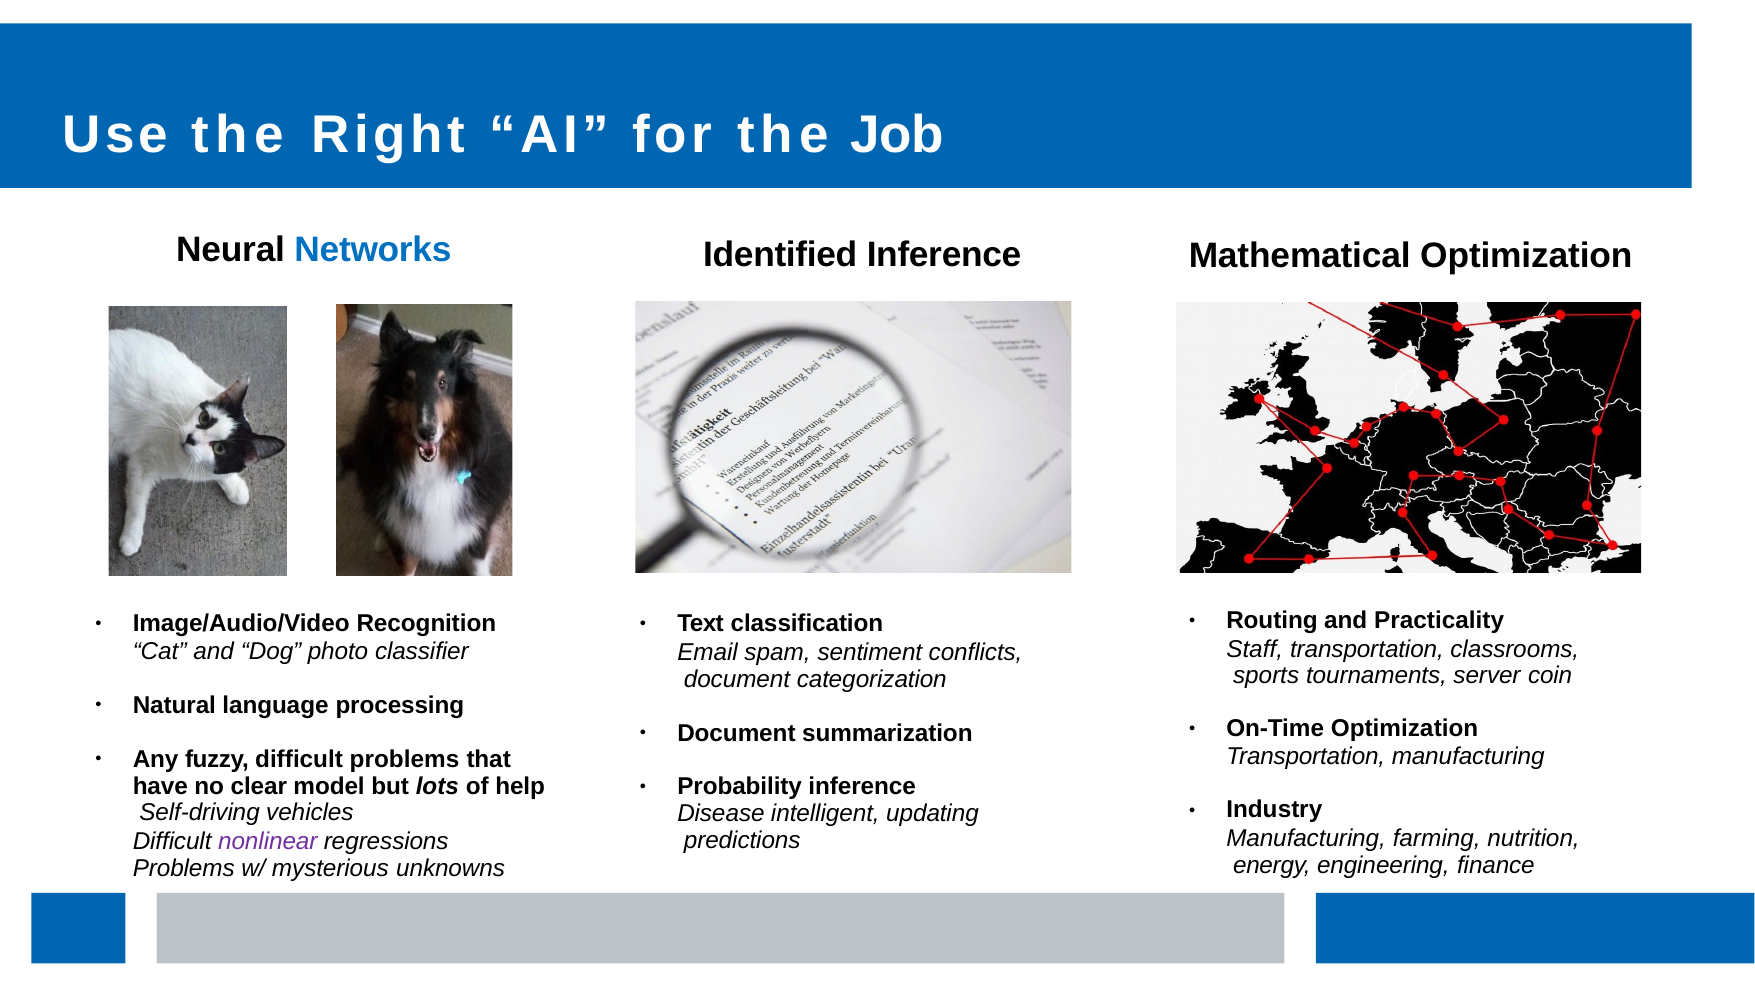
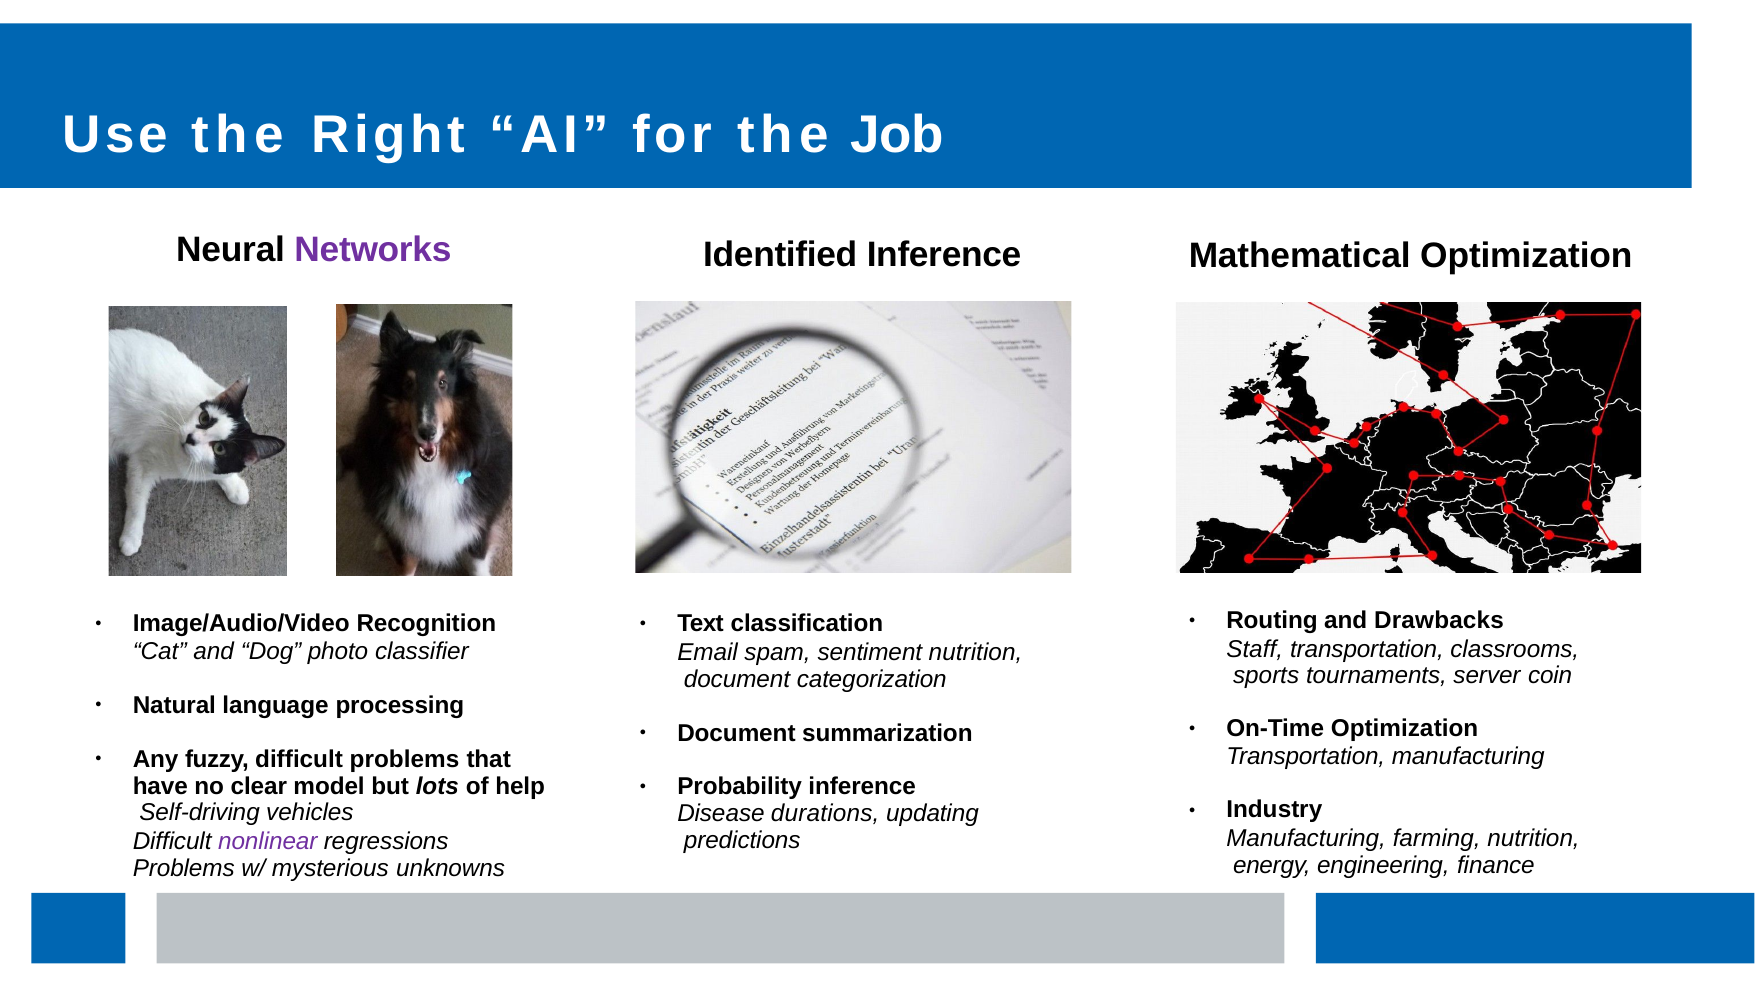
Networks colour: blue -> purple (373, 250)
Practicality: Practicality -> Drawbacks (1439, 620)
sentiment conflicts: conflicts -> nutrition (976, 652)
intelligent: intelligent -> durations (825, 813)
